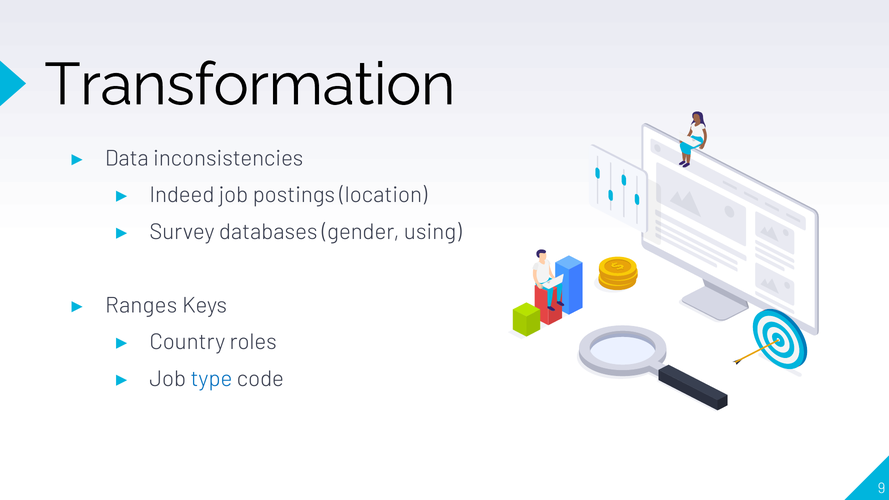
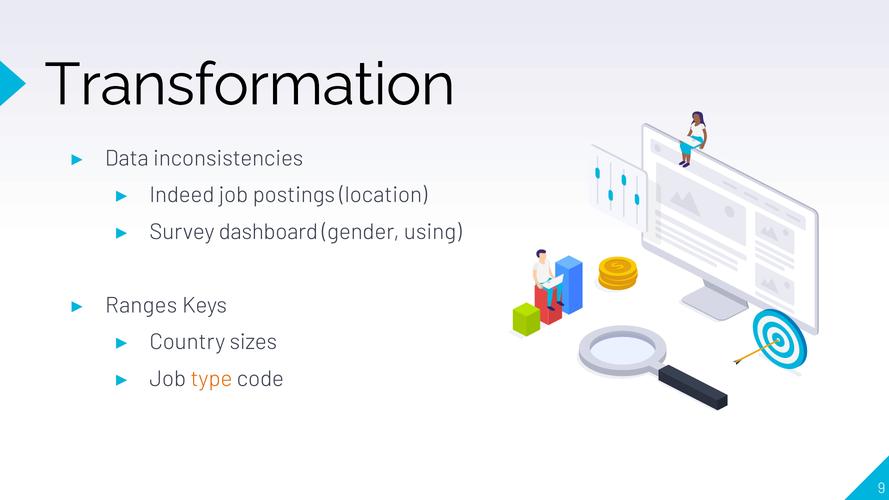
databases: databases -> dashboard (268, 232)
roles: roles -> sizes (253, 342)
type colour: blue -> orange (211, 379)
